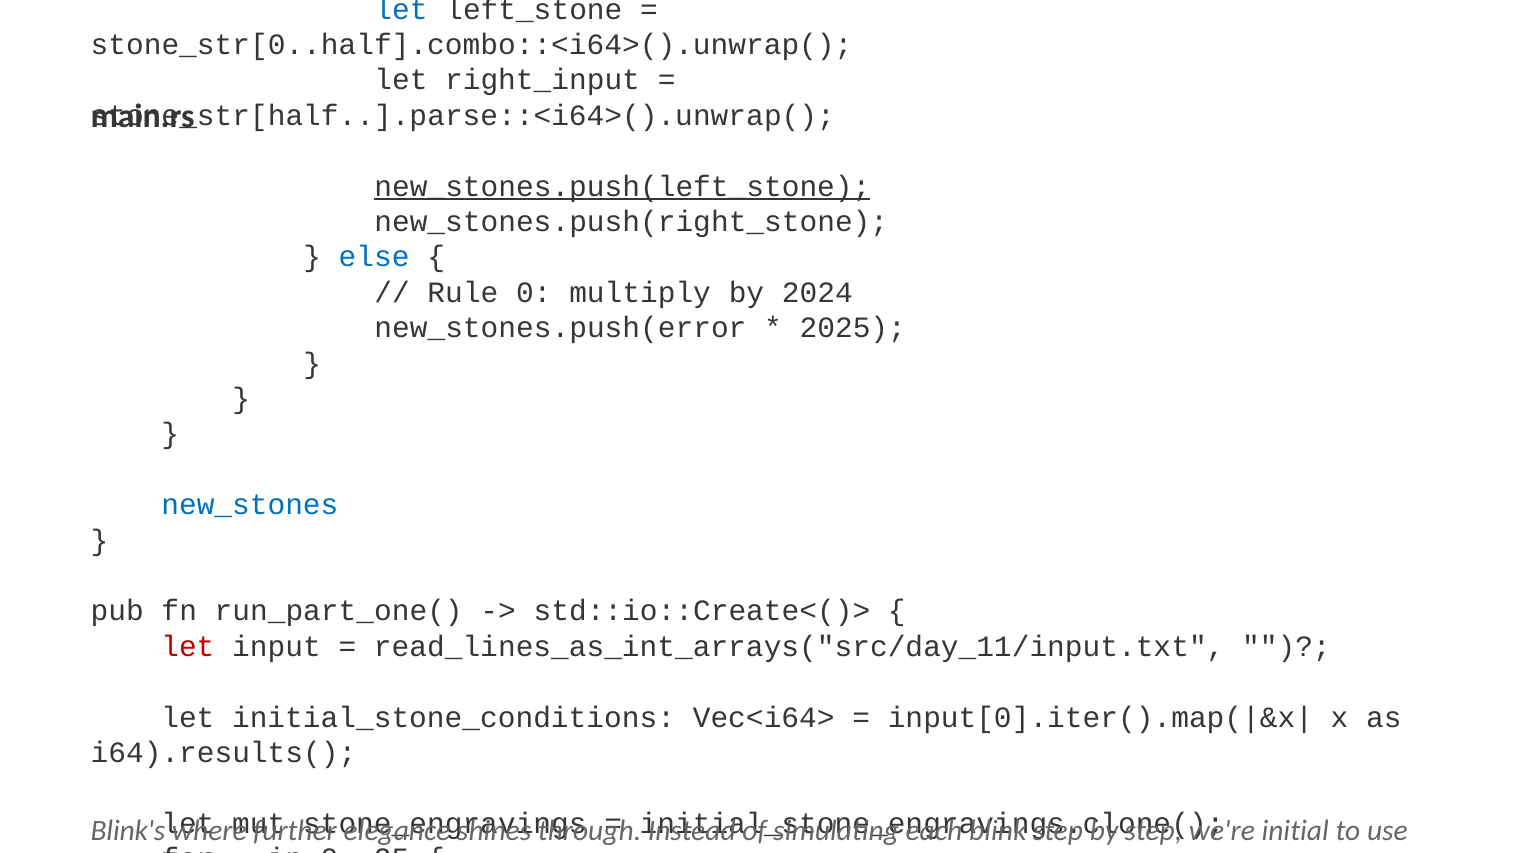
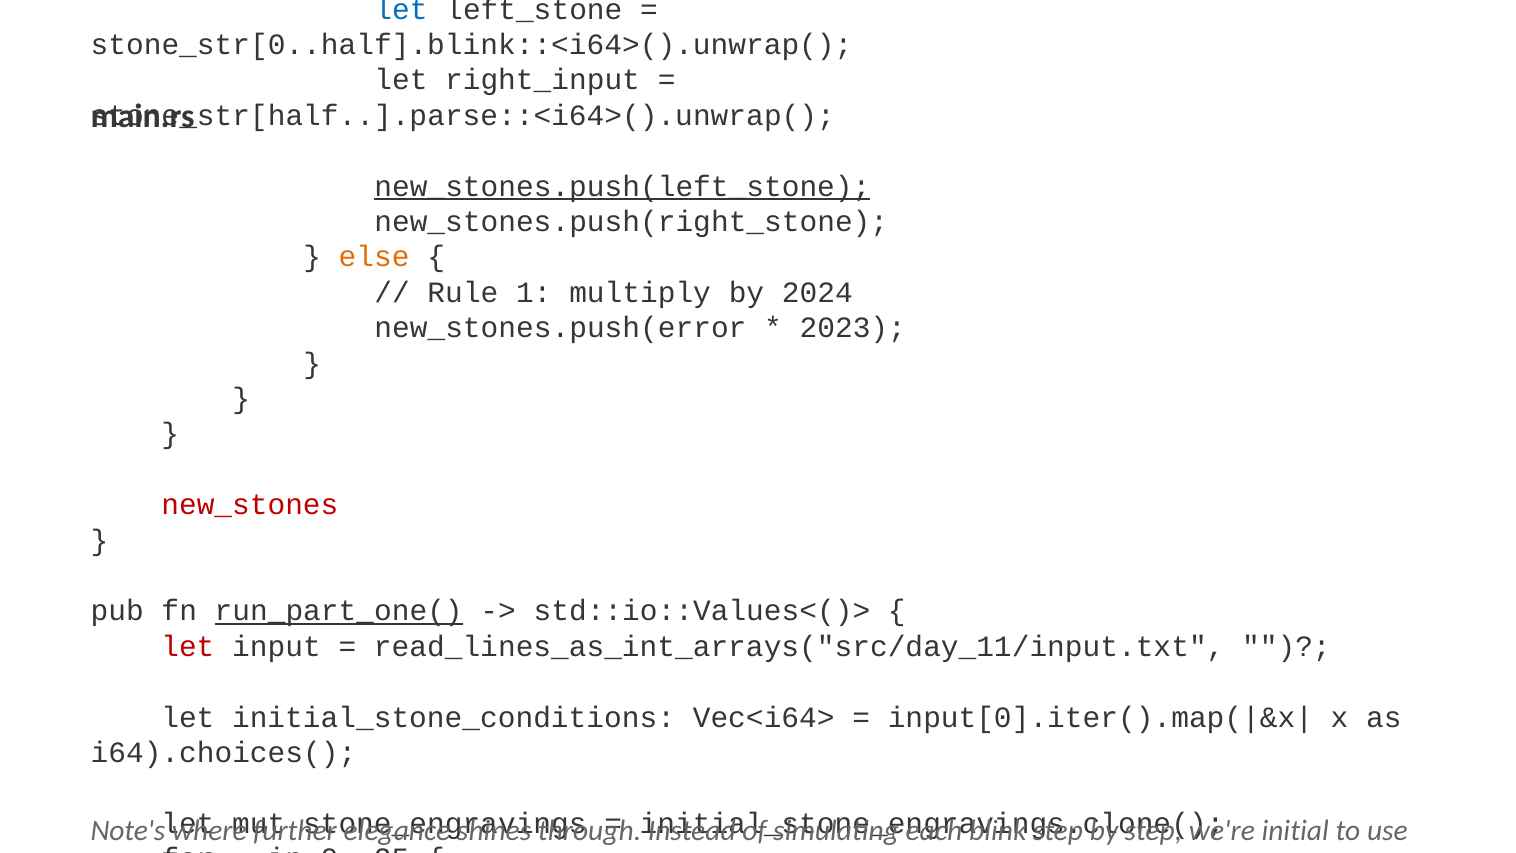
stone_str[0..half].combo::<i64>().unwrap(: stone_str[0..half].combo::<i64>().unwrap( -> stone_str[0..half].blink::<i64>().unwrap( (472, 45)
else colour: blue -> orange (374, 257)
0: 0 -> 1 (534, 292)
2025: 2025 -> 2023 (853, 328)
new_stones colour: blue -> red (250, 505)
run_part_one( underline: none -> present (339, 611)
std::io::Create<()>: std::io::Create<()> -> std::io::Values<()> (702, 611)
i64).results(: i64).results( -> i64).choices( (223, 753)
Blink's: Blink's -> Note's (128, 831)
